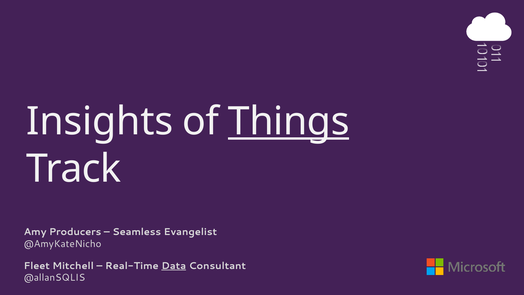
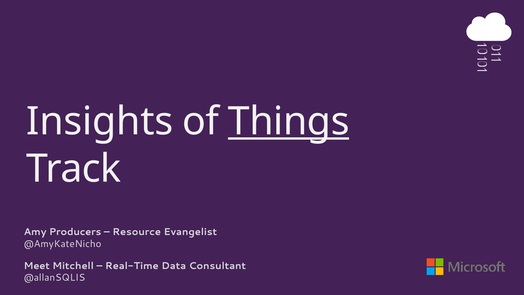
Seamless: Seamless -> Resource (137, 232)
Fleet: Fleet -> Meet (37, 266)
Data underline: present -> none (174, 266)
